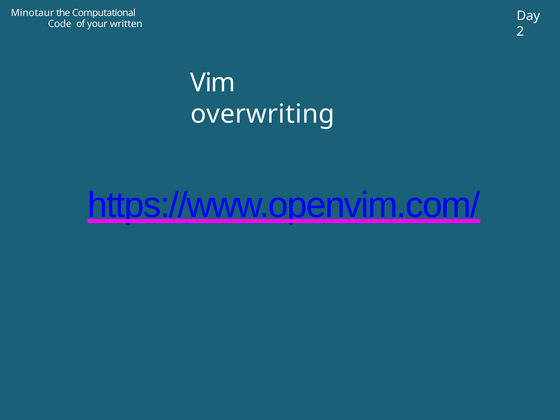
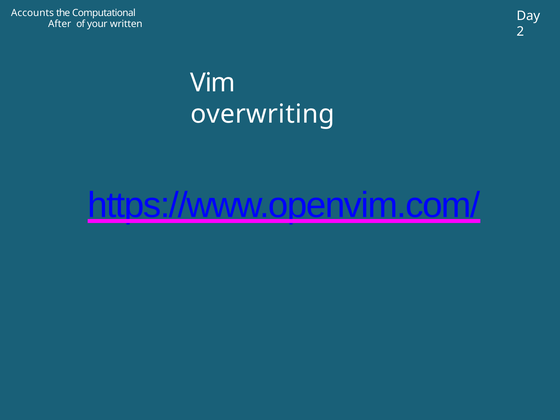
Minotaur: Minotaur -> Accounts (32, 13)
Code: Code -> After (60, 24)
